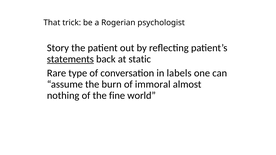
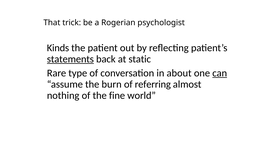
Story: Story -> Kinds (58, 48)
labels: labels -> about (179, 73)
can underline: none -> present (220, 73)
immoral: immoral -> referring (153, 84)
